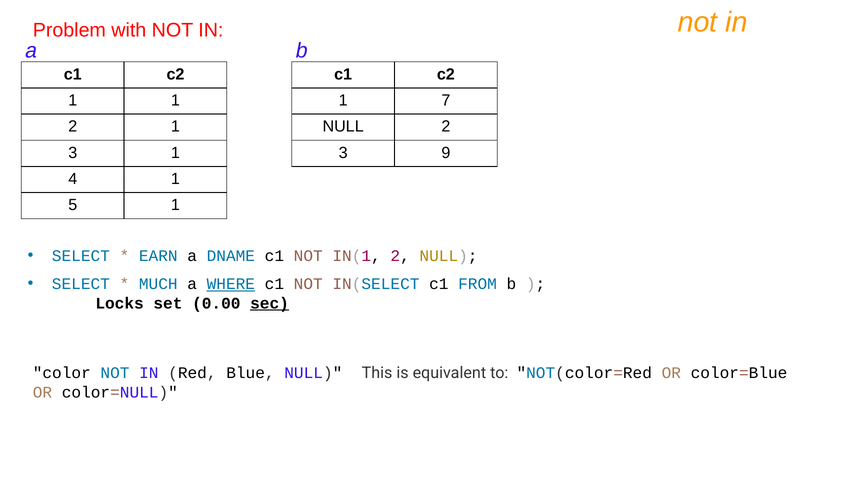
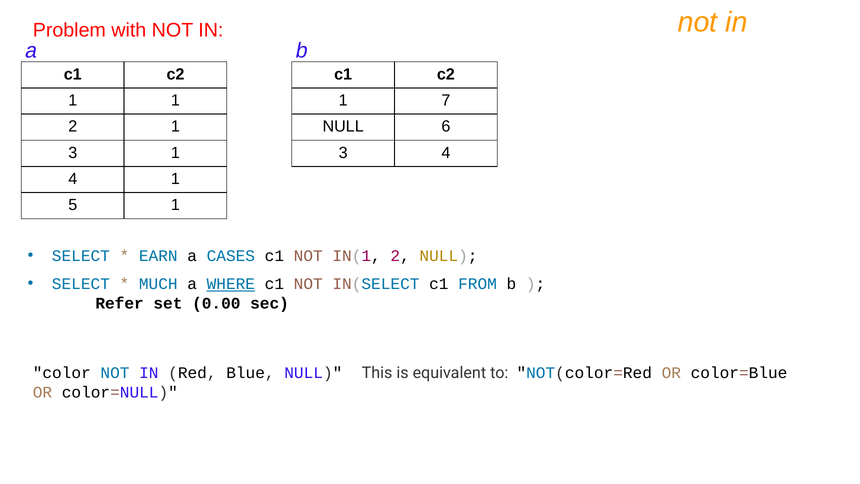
NULL 2: 2 -> 6 (446, 127)
3 9: 9 -> 4 (446, 153)
DNAME: DNAME -> CASES (231, 256)
Locks: Locks -> Refer (120, 303)
sec underline: present -> none (270, 303)
